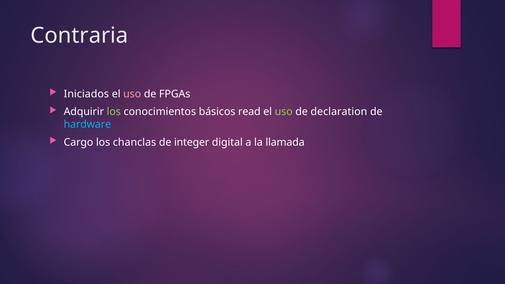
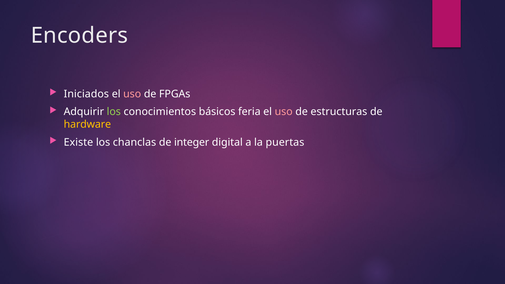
Contraria: Contraria -> Encoders (79, 35)
read: read -> feria (249, 112)
uso colour: light green -> pink (284, 112)
declaration: declaration -> estructuras (339, 112)
hardware colour: light blue -> yellow (87, 125)
Cargo: Cargo -> Existe (78, 142)
llamada: llamada -> puertas (285, 142)
